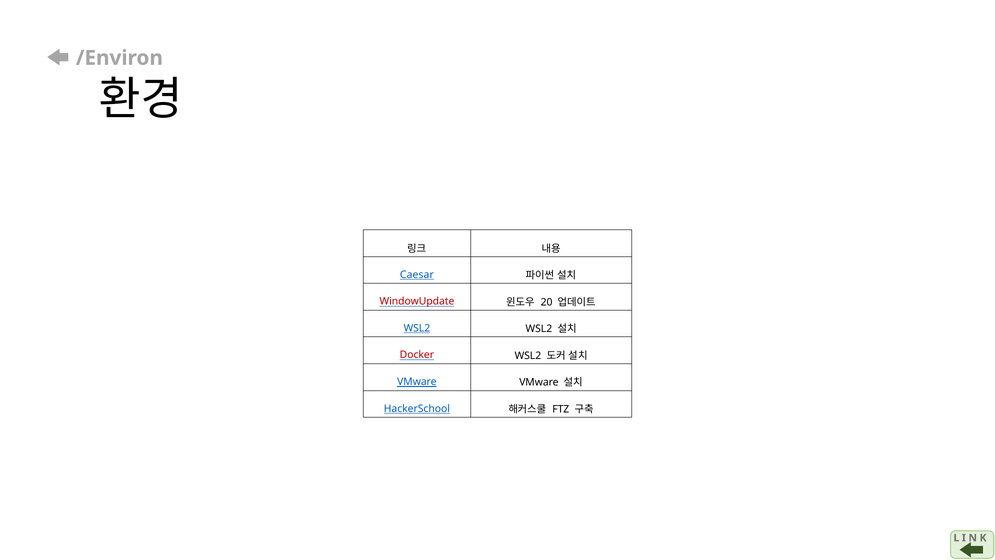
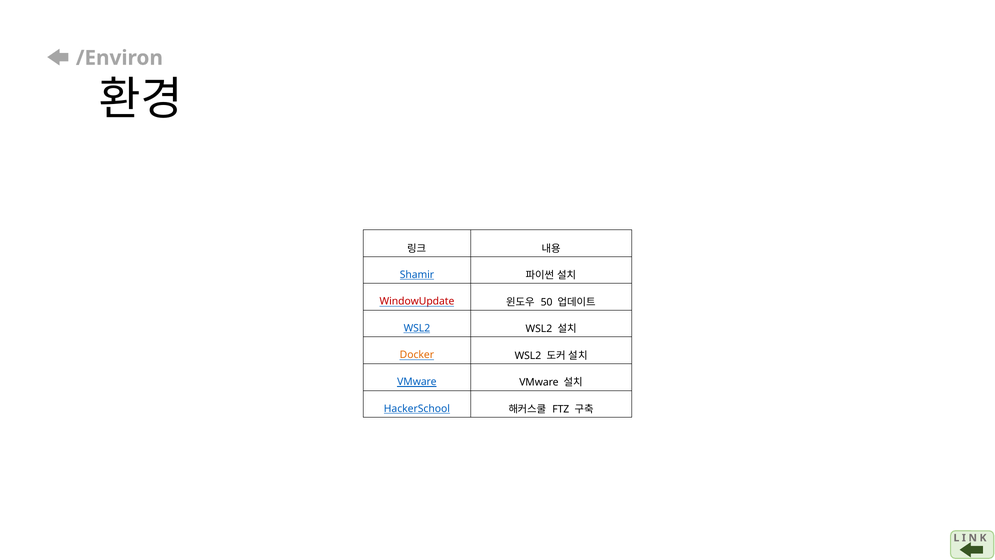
Caesar: Caesar -> Shamir (417, 275)
20: 20 -> 50 (547, 302)
Docker colour: red -> orange (417, 355)
